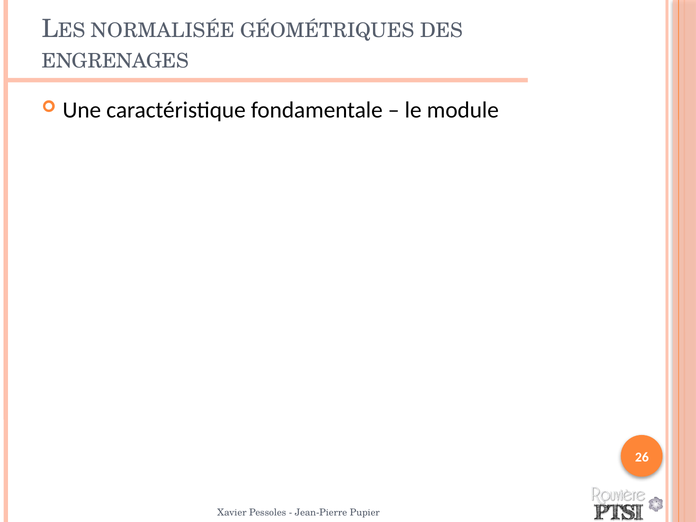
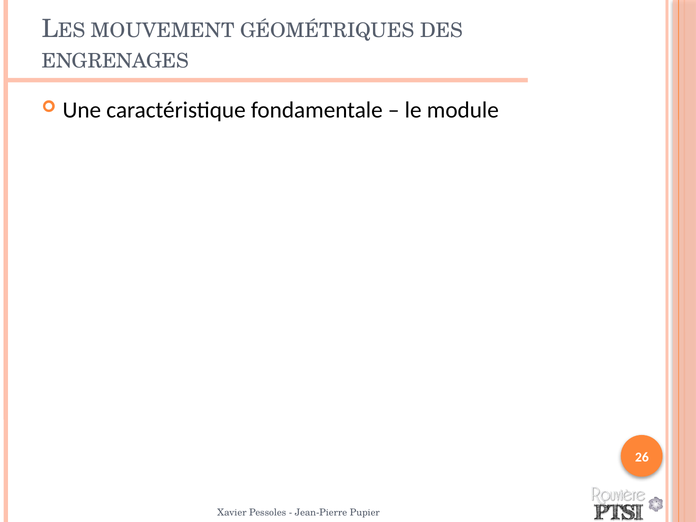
NORMALISÉE: NORMALISÉE -> MOUVEMENT (163, 31)
